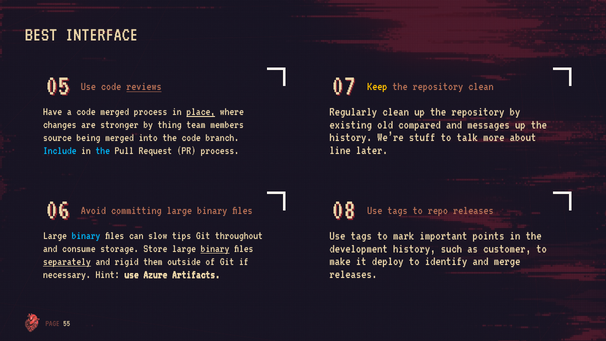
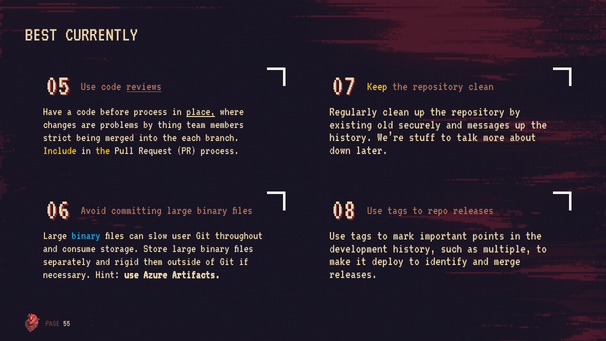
INTERFACE: INTERFACE -> CURRENTLY (102, 34)
code merged: merged -> before (115, 111)
compared: compared -> securely (420, 124)
stronger: stronger -> problems (119, 124)
source: source -> strict (57, 137)
the code: code -> each (191, 137)
line: line -> down (340, 150)
Include colour: light blue -> yellow (60, 150)
the colour: light blue -> yellow (103, 150)
tips: tips -> user (182, 235)
customer: customer -> multiple (507, 248)
binary underline: present -> none (215, 248)
separately underline: present -> none (67, 261)
